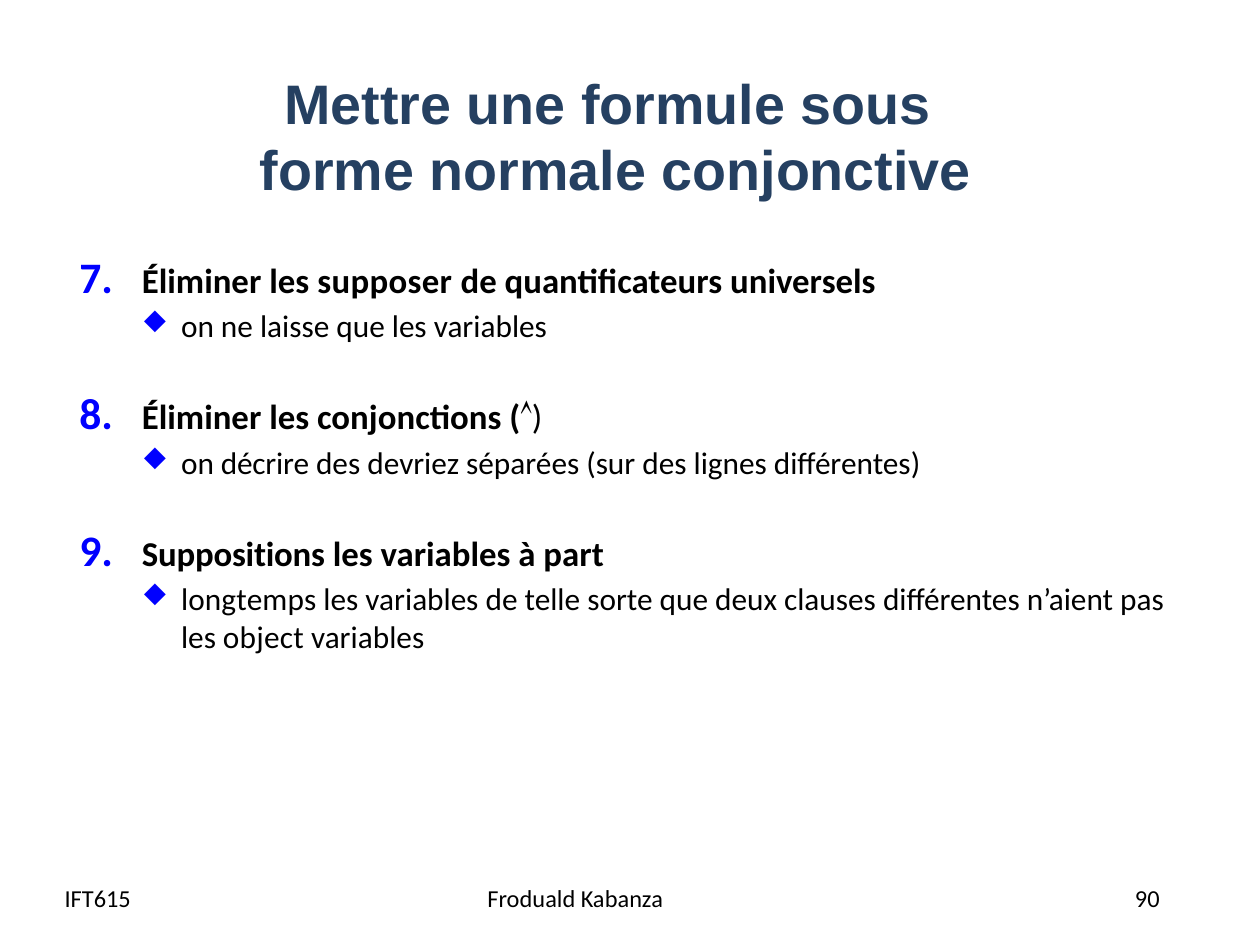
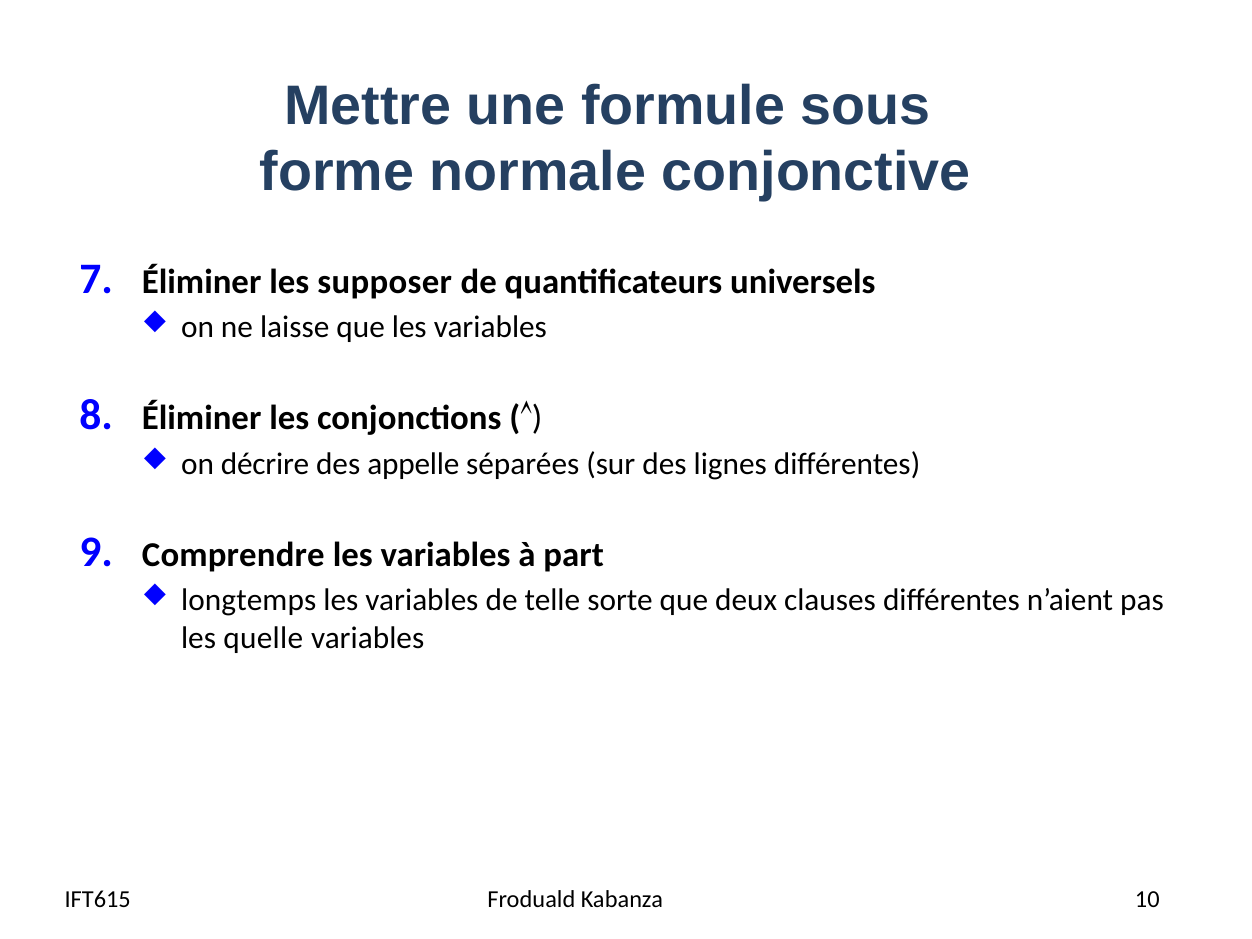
devriez: devriez -> appelle (413, 464)
Suppositions: Suppositions -> Comprendre (233, 555)
object: object -> quelle (263, 638)
90: 90 -> 10 (1147, 899)
